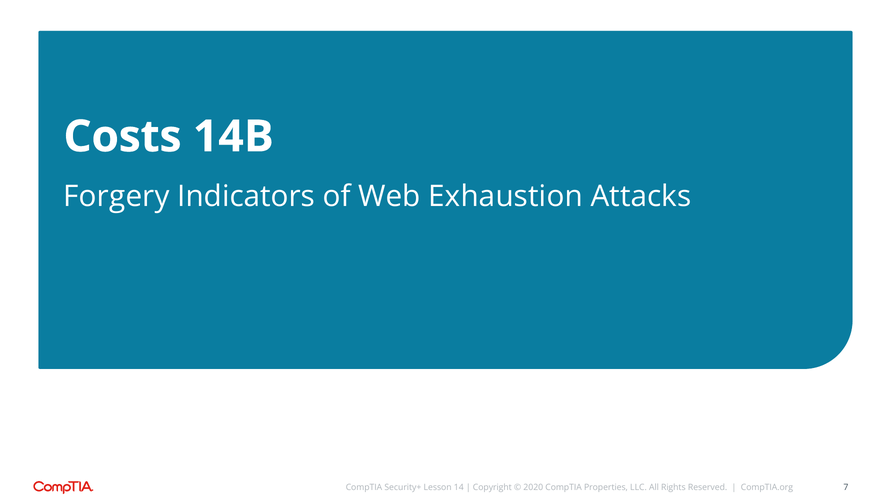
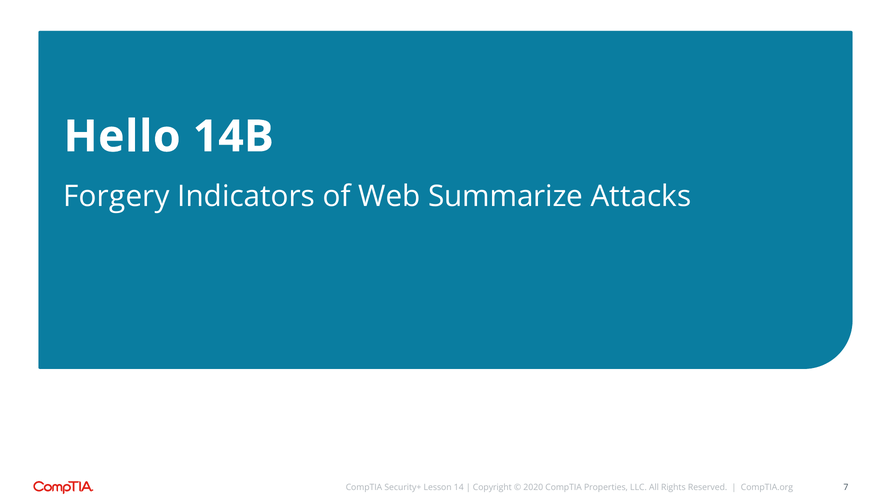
Costs: Costs -> Hello (122, 137)
Exhaustion: Exhaustion -> Summarize (506, 197)
